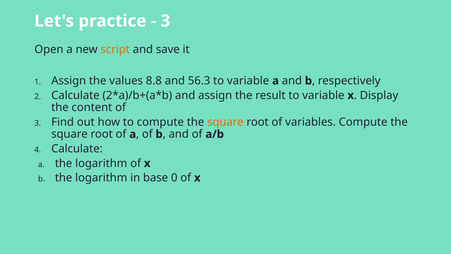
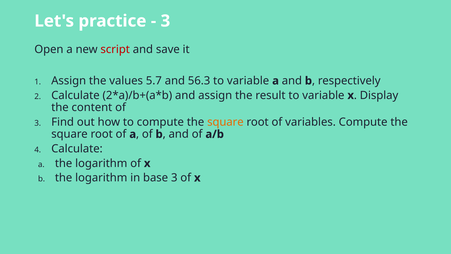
script colour: orange -> red (115, 49)
8.8: 8.8 -> 5.7 (154, 81)
base 0: 0 -> 3 (174, 178)
